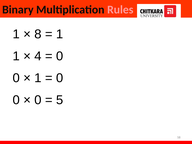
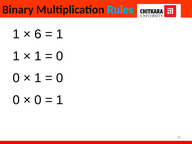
Rules colour: pink -> light blue (120, 10)
8: 8 -> 6 (38, 34)
4: 4 -> 1 (38, 56)
5: 5 -> 1 (60, 100)
